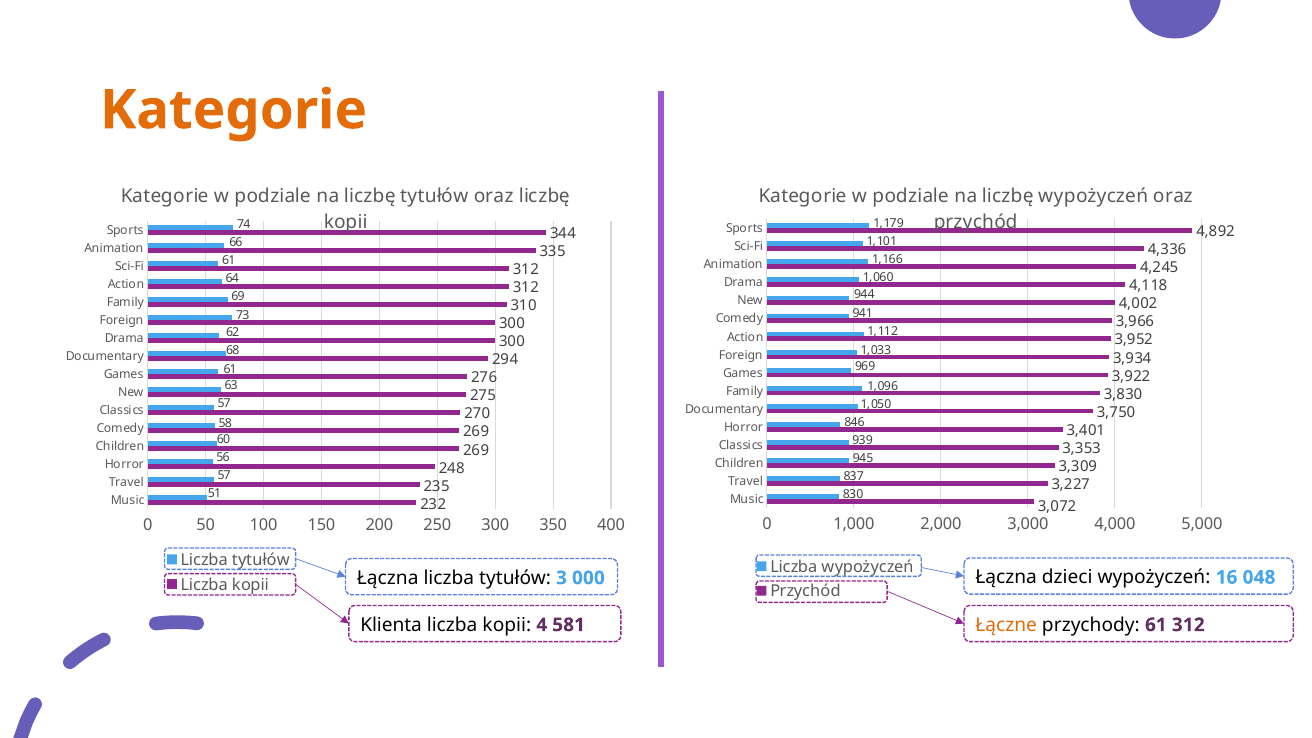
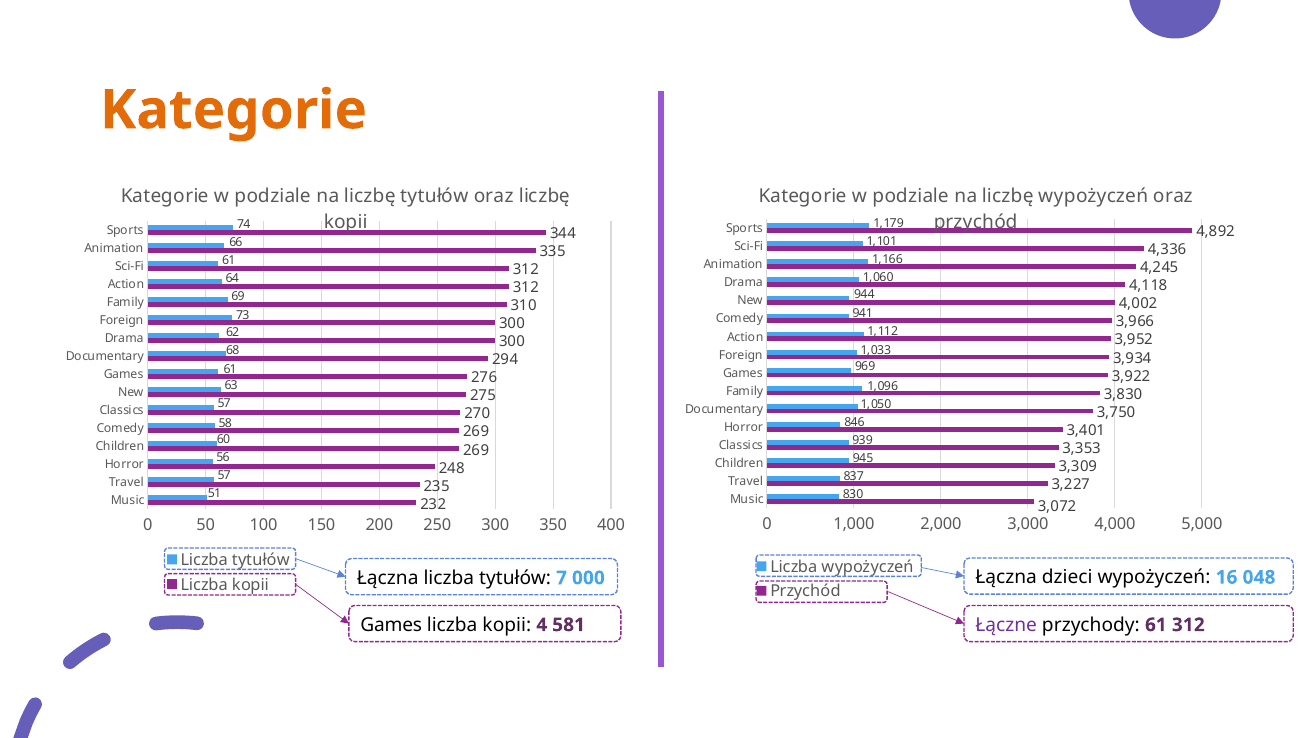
3: 3 -> 7 (562, 578)
Klienta: Klienta -> Games (391, 625)
Łączne colour: orange -> purple (1006, 625)
